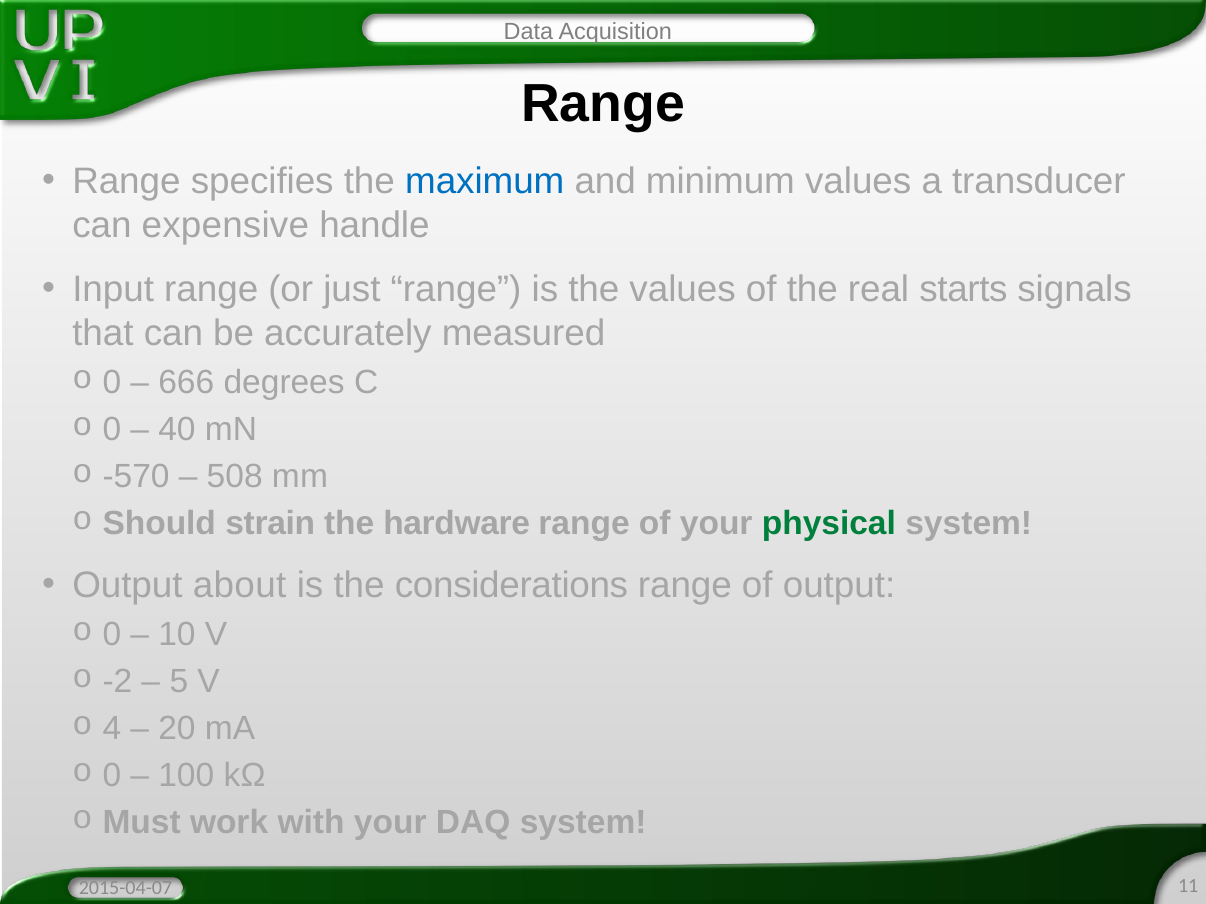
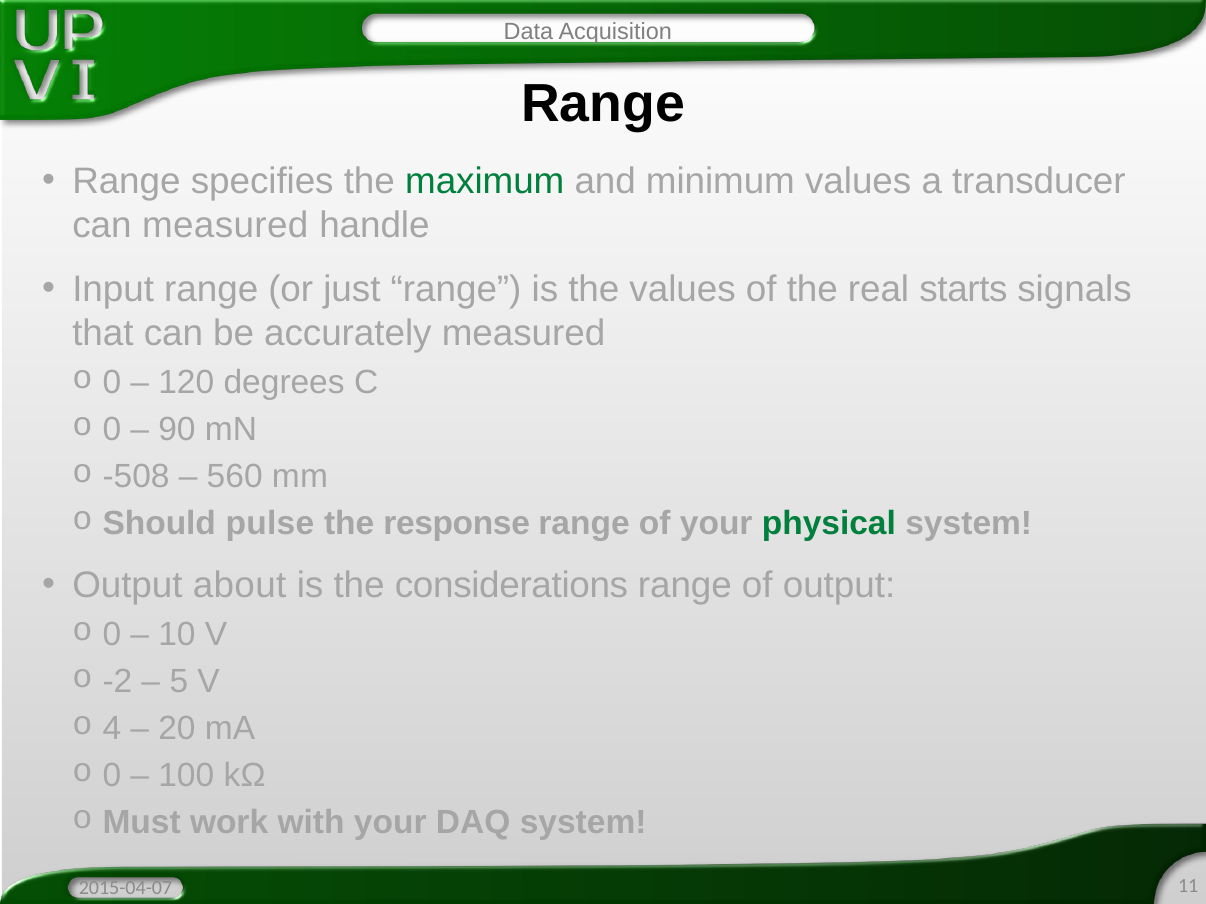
maximum colour: blue -> green (485, 181)
can expensive: expensive -> measured (225, 226)
666: 666 -> 120 (186, 383)
40: 40 -> 90 (177, 430)
-570: -570 -> -508 (136, 477)
508: 508 -> 560 (235, 477)
strain: strain -> pulse (270, 524)
hardware: hardware -> response (457, 524)
